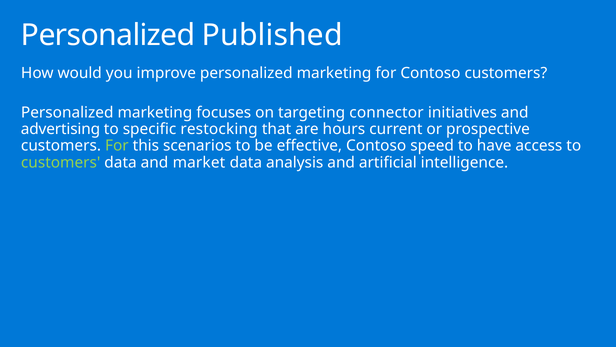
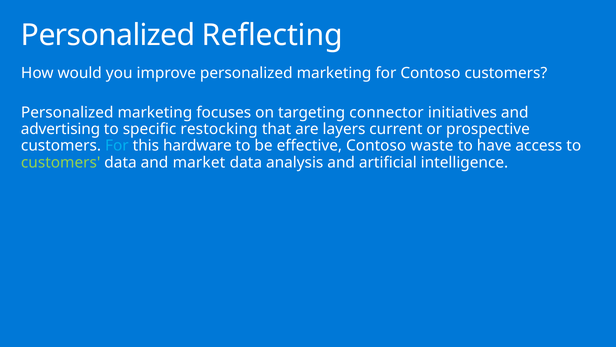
Published: Published -> Reflecting (272, 35)
hours: hours -> layers (344, 129)
For colour: light green -> light blue (117, 146)
scenarios: scenarios -> hardware (197, 146)
speed: speed -> waste (432, 146)
